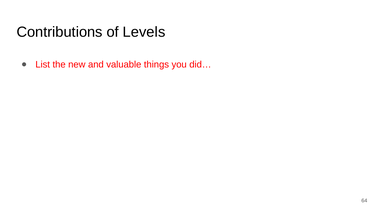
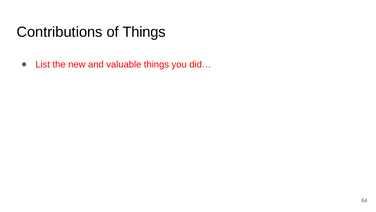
of Levels: Levels -> Things (144, 32)
